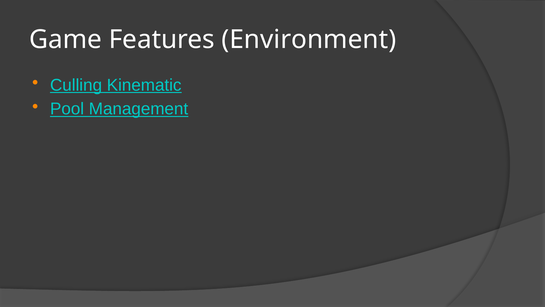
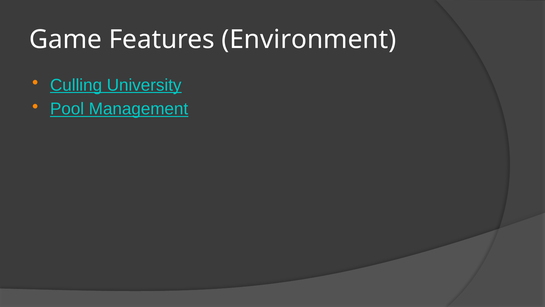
Kinematic: Kinematic -> University (144, 85)
